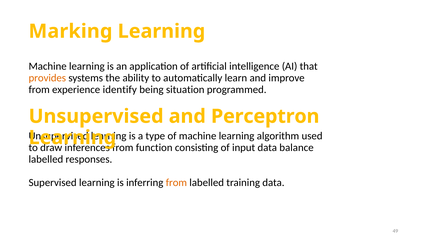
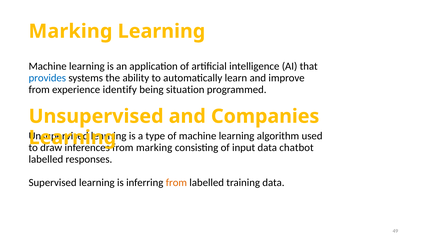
provides colour: orange -> blue (47, 78)
Perceptron: Perceptron -> Companies (265, 117)
from function: function -> marking (154, 148)
balance: balance -> chatbot (297, 148)
